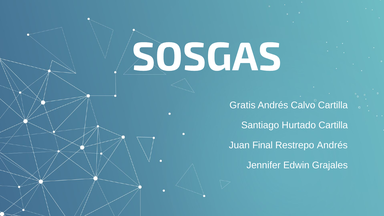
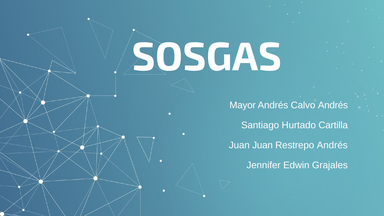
Gratis: Gratis -> Mayor (243, 105)
Calvo Cartilla: Cartilla -> Andrés (333, 105)
Juan Final: Final -> Juan (263, 145)
